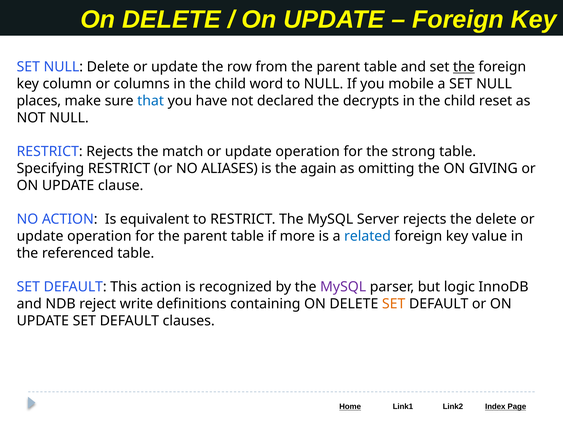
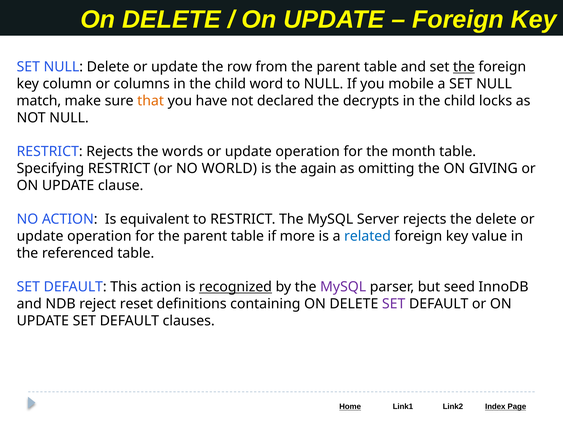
places: places -> match (39, 101)
that colour: blue -> orange (151, 101)
reset: reset -> locks (496, 101)
match: match -> words (183, 151)
strong: strong -> month (414, 151)
ALIASES: ALIASES -> WORLD (229, 168)
recognized underline: none -> present (235, 286)
logic: logic -> seed (459, 286)
write: write -> reset (136, 303)
SET colour: orange -> purple (394, 303)
